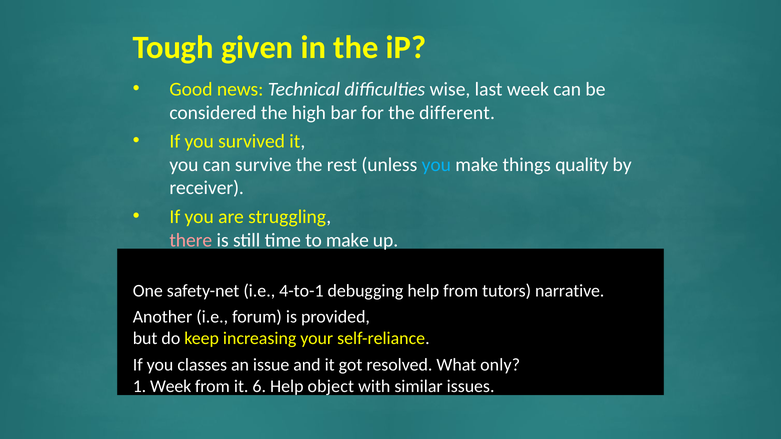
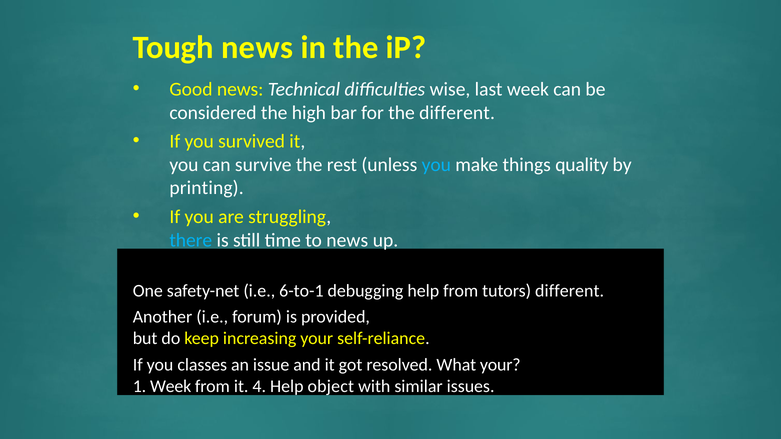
Tough given: given -> news (257, 48)
receiver: receiver -> printing (207, 188)
there colour: pink -> light blue (191, 240)
to make: make -> news (347, 240)
4-to-1: 4-to-1 -> 6-to-1 (301, 291)
tutors narrative: narrative -> different (570, 291)
What only: only -> your (500, 365)
6: 6 -> 4 (259, 387)
